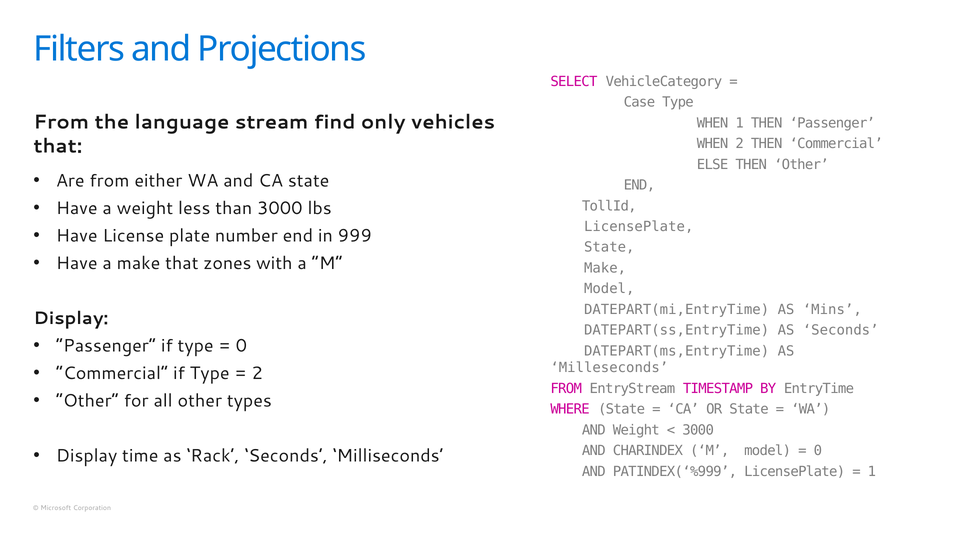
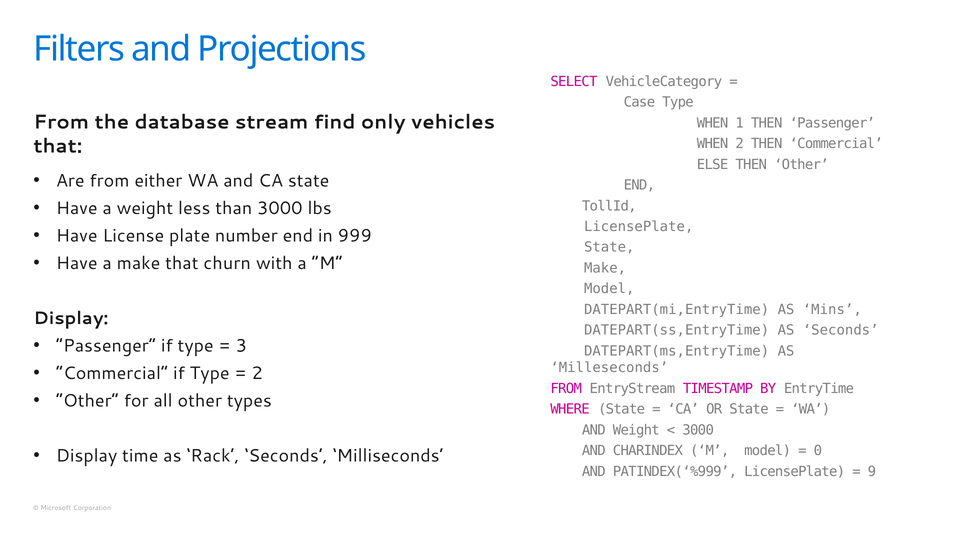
language: language -> database (182, 122)
zones: zones -> churn (227, 264)
0: 0 -> 3 (241, 346)
1: 1 -> 9 (872, 472)
